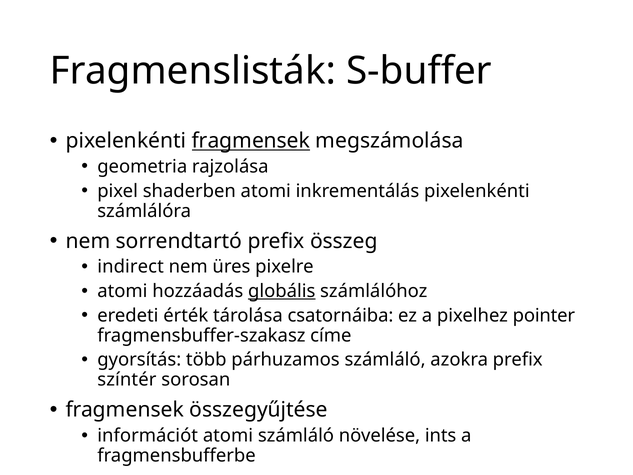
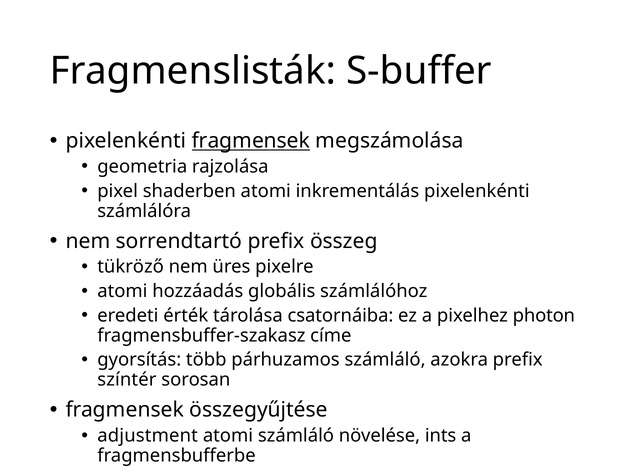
indirect: indirect -> tükröző (131, 267)
globális underline: present -> none (282, 291)
pointer: pointer -> photon (544, 315)
információt: információt -> adjustment (148, 435)
